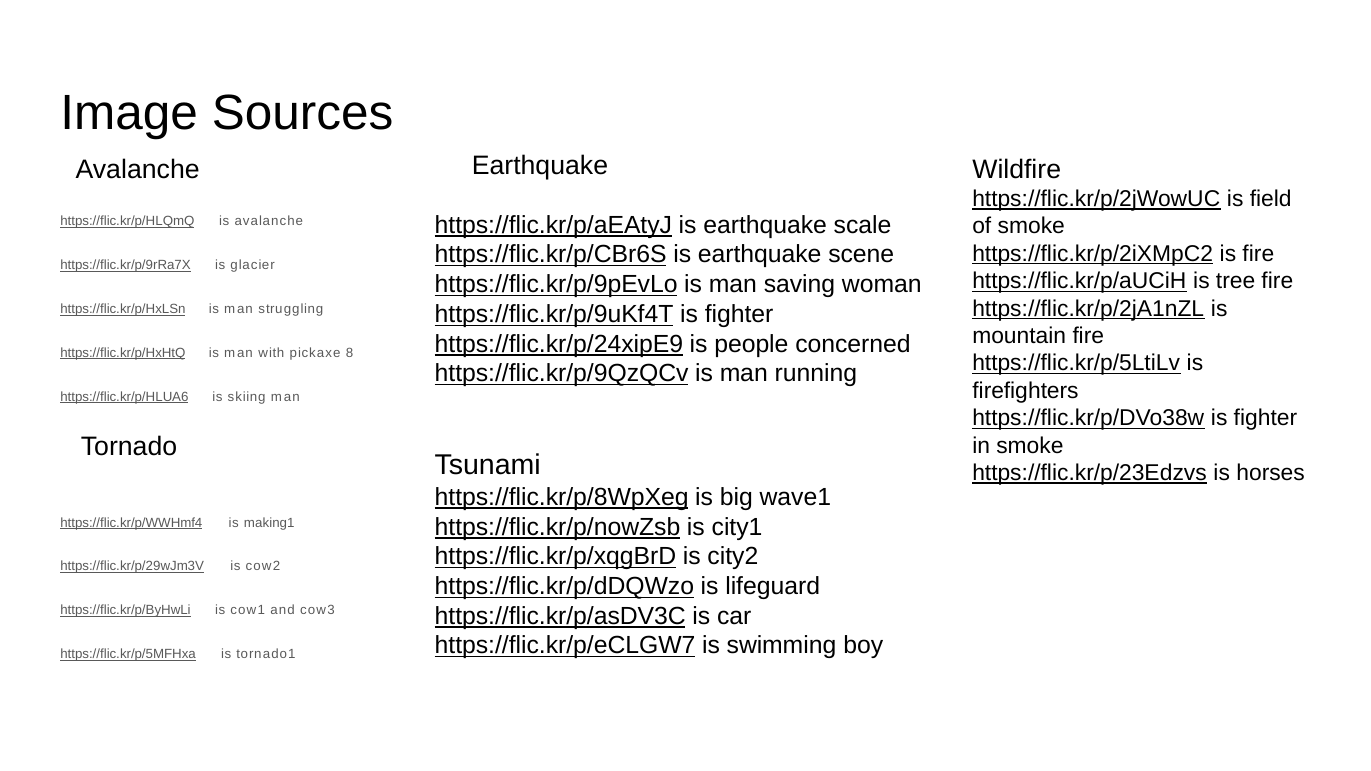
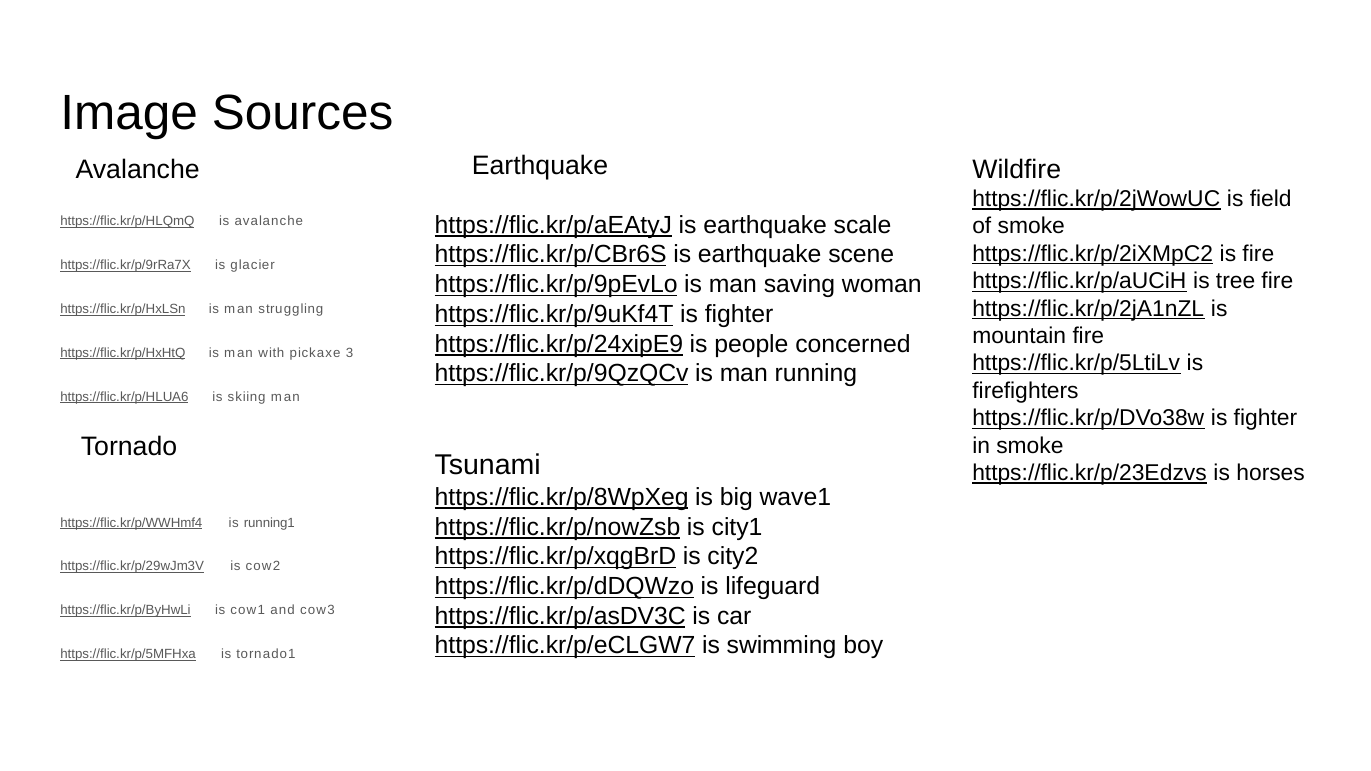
8: 8 -> 3 (350, 353)
making1: making1 -> running1 (269, 523)
